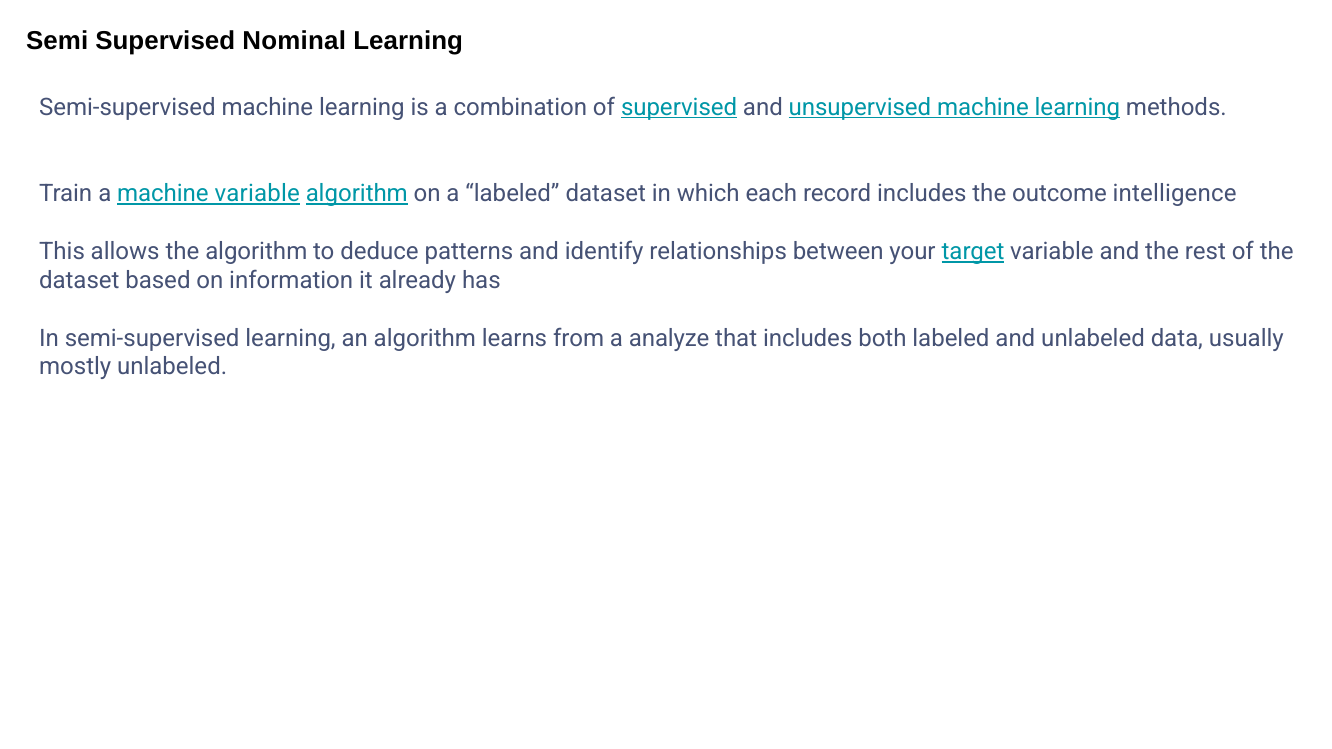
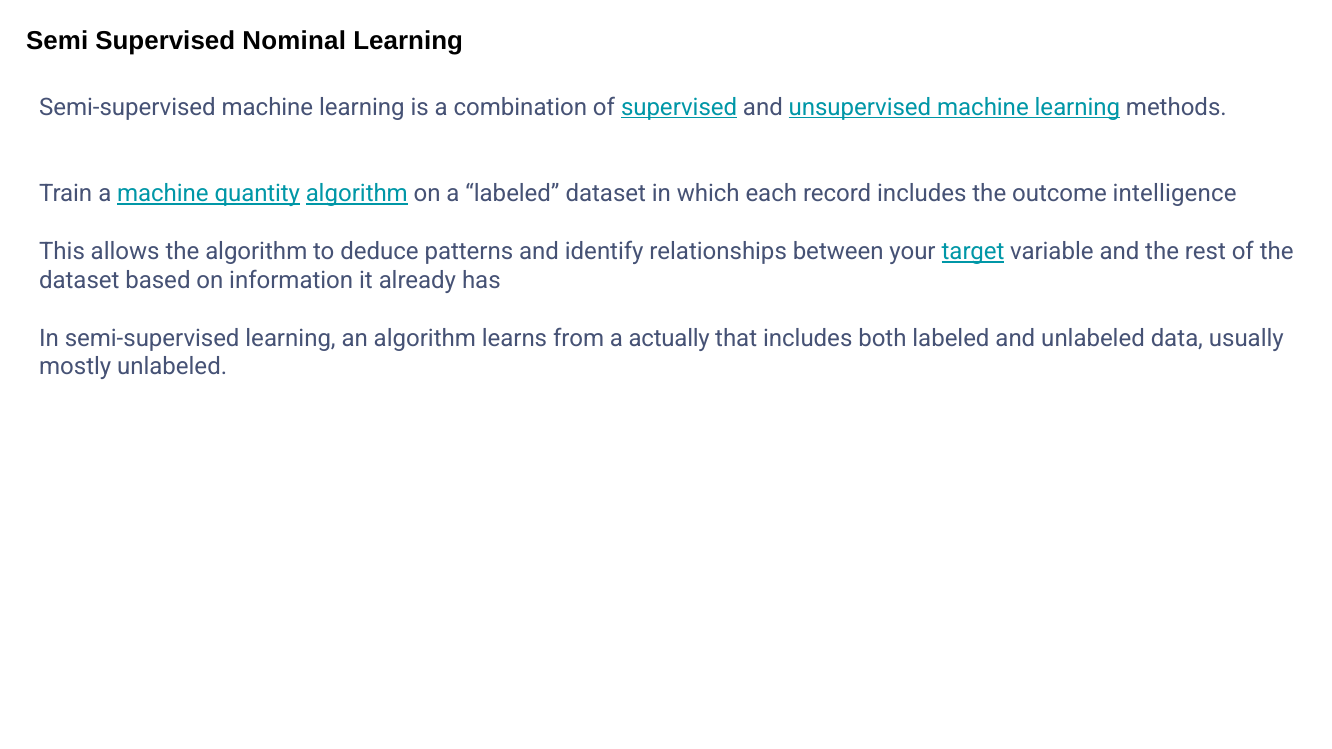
machine variable: variable -> quantity (257, 194)
analyze: analyze -> actually (669, 338)
